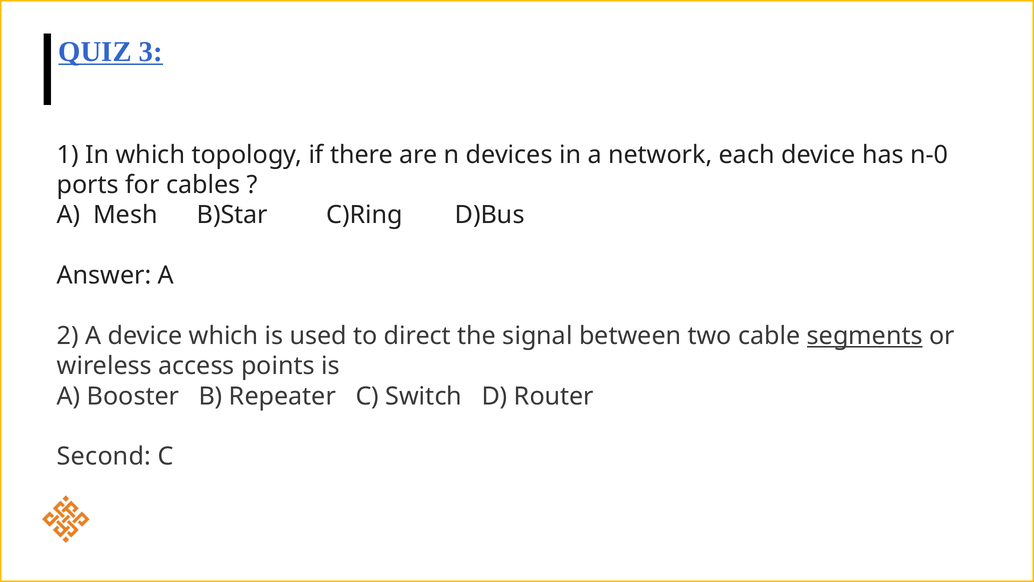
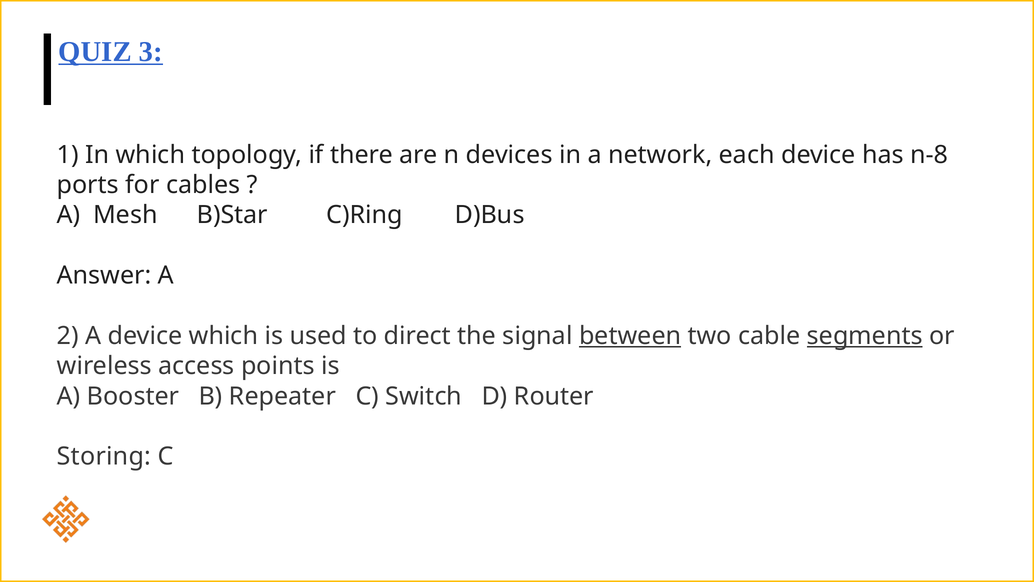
n-0: n-0 -> n-8 (929, 155)
between underline: none -> present (630, 336)
Second: Second -> Storing (104, 456)
